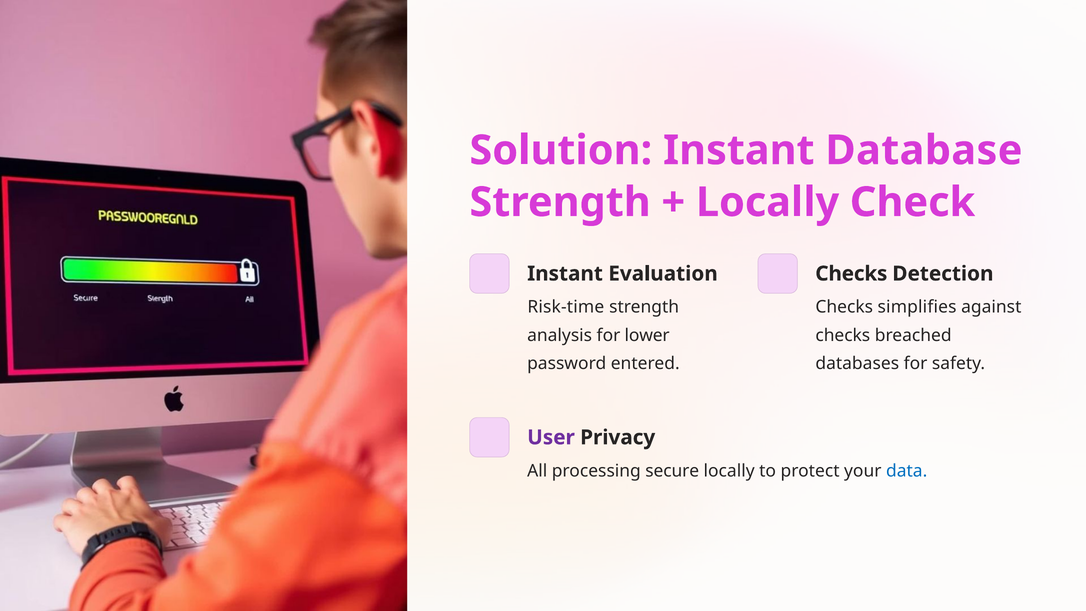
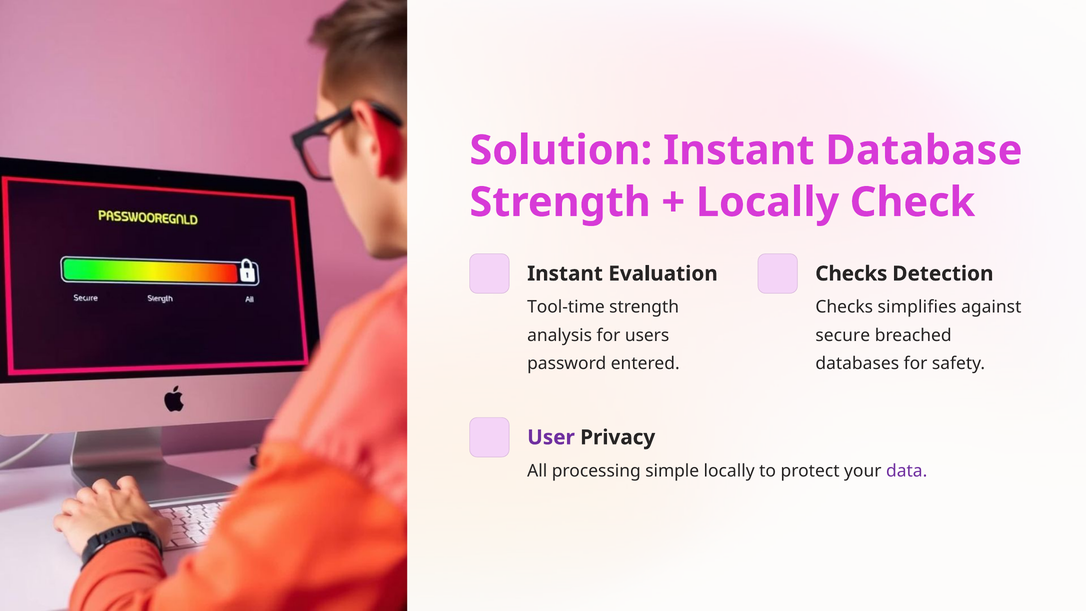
Risk-time: Risk-time -> Tool-time (566, 307)
lower: lower -> users (647, 335)
checks: checks -> secure (843, 335)
secure: secure -> simple (672, 471)
data colour: blue -> purple (907, 471)
